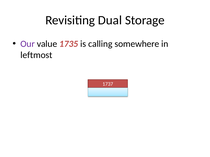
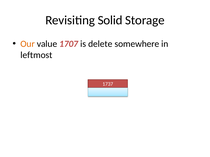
Dual: Dual -> Solid (110, 20)
Our colour: purple -> orange (28, 44)
1735: 1735 -> 1707 (69, 44)
calling: calling -> delete (100, 44)
